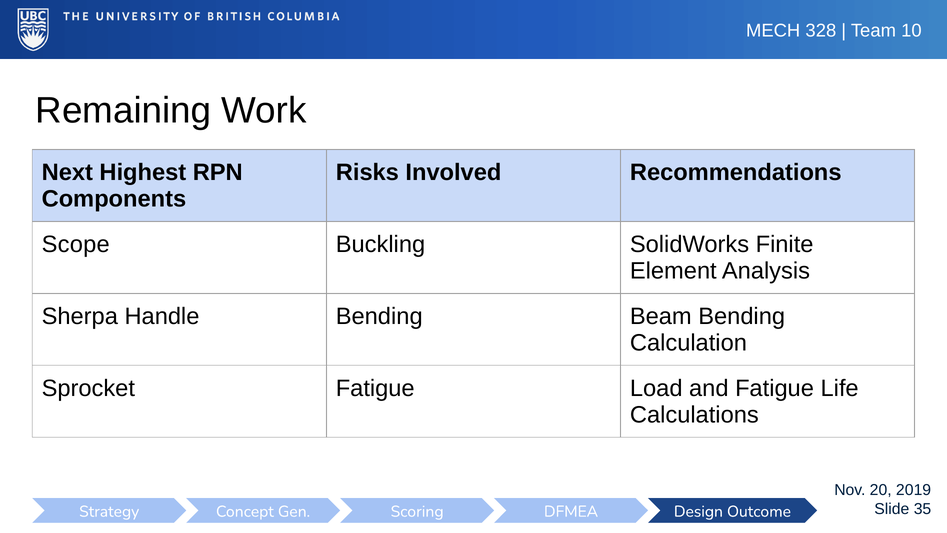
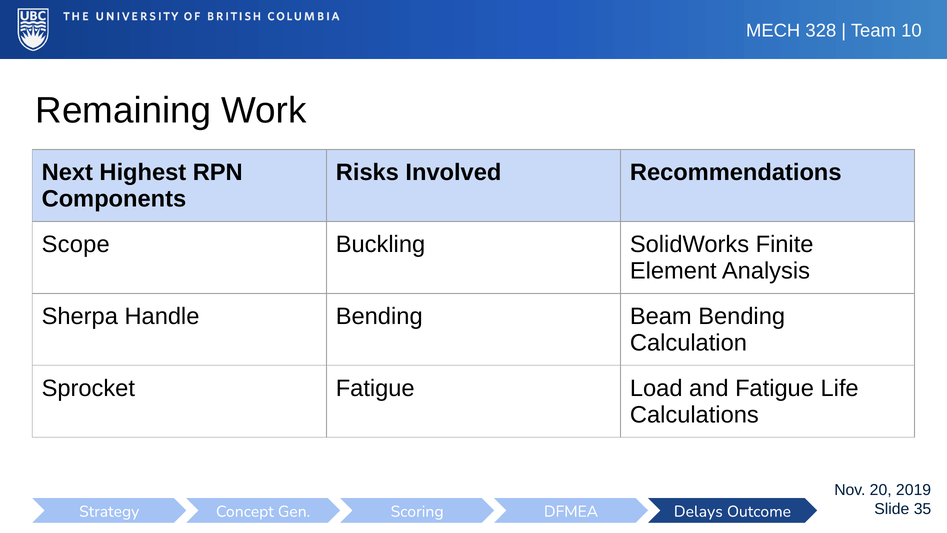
Design: Design -> Delays (698, 511)
